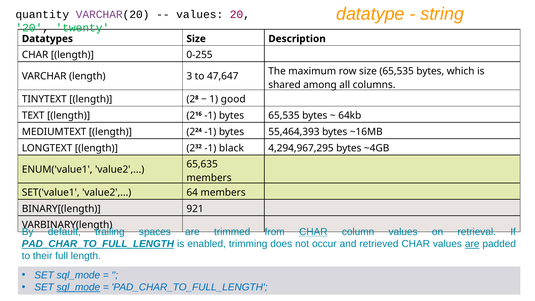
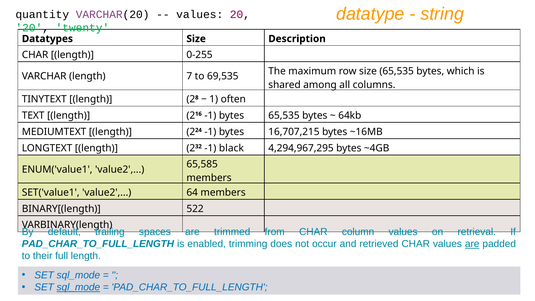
3: 3 -> 7 (189, 76)
47,647: 47,647 -> 69,535 (223, 76)
good: good -> often (233, 99)
55,464,393: 55,464,393 -> 16,707,215 (294, 132)
65,635: 65,635 -> 65,585 (202, 164)
921: 921 -> 522 (195, 209)
CHAR underline: present -> none (313, 232)
PAD_CHAR_TO_FULL_LENGTH underline: present -> none (98, 244)
